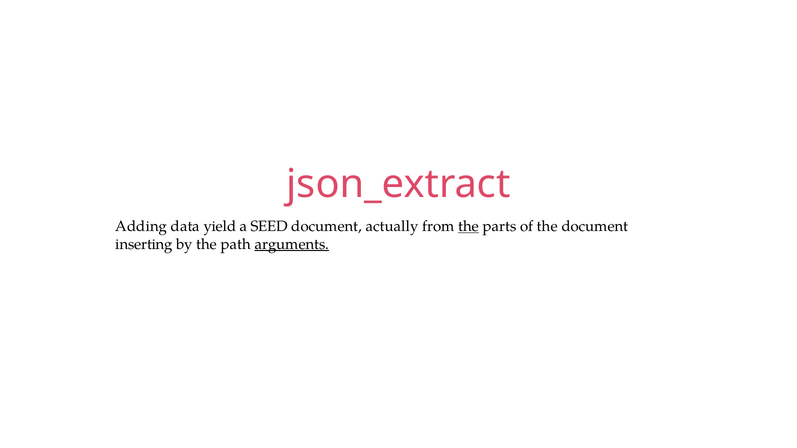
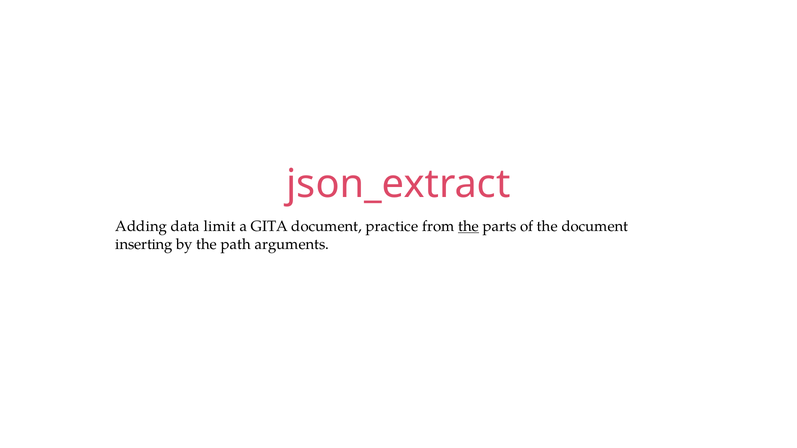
yield: yield -> limit (220, 226)
SEED: SEED -> GITA (269, 226)
actually: actually -> practice (392, 226)
arguments underline: present -> none (292, 244)
